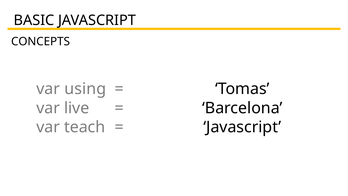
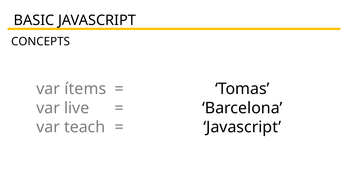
using: using -> ítems (85, 89)
